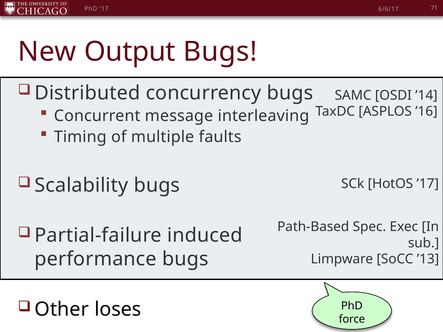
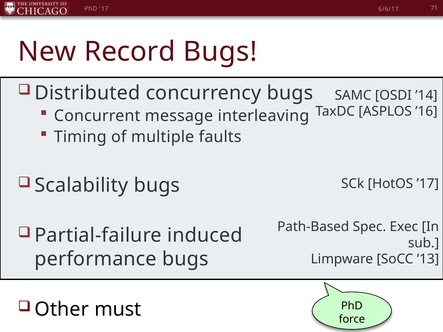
Output: Output -> Record (130, 52)
loses: loses -> must (118, 310)
